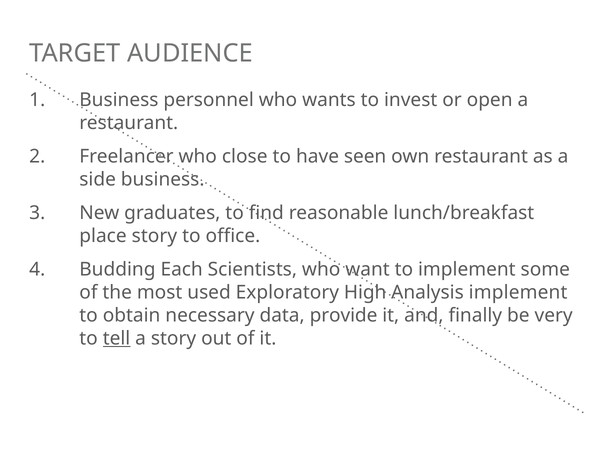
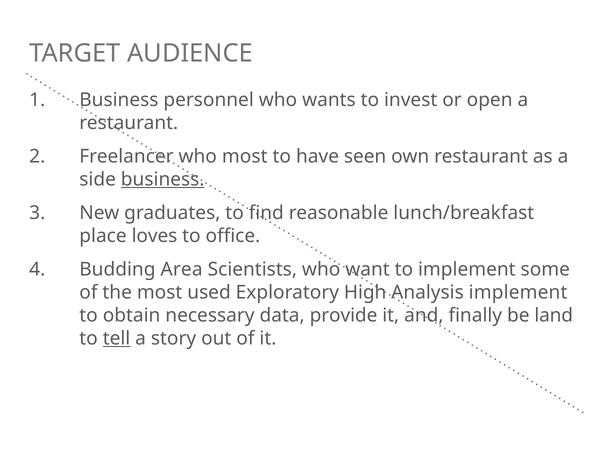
who close: close -> most (245, 156)
business underline: none -> present (163, 179)
place story: story -> loves (155, 236)
Each: Each -> Area (182, 270)
very: very -> land (554, 315)
